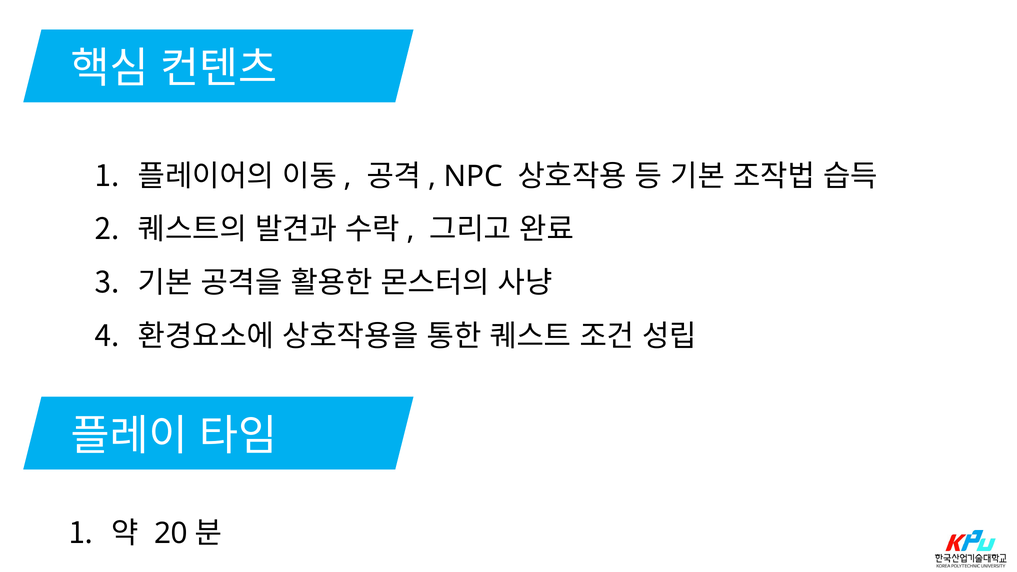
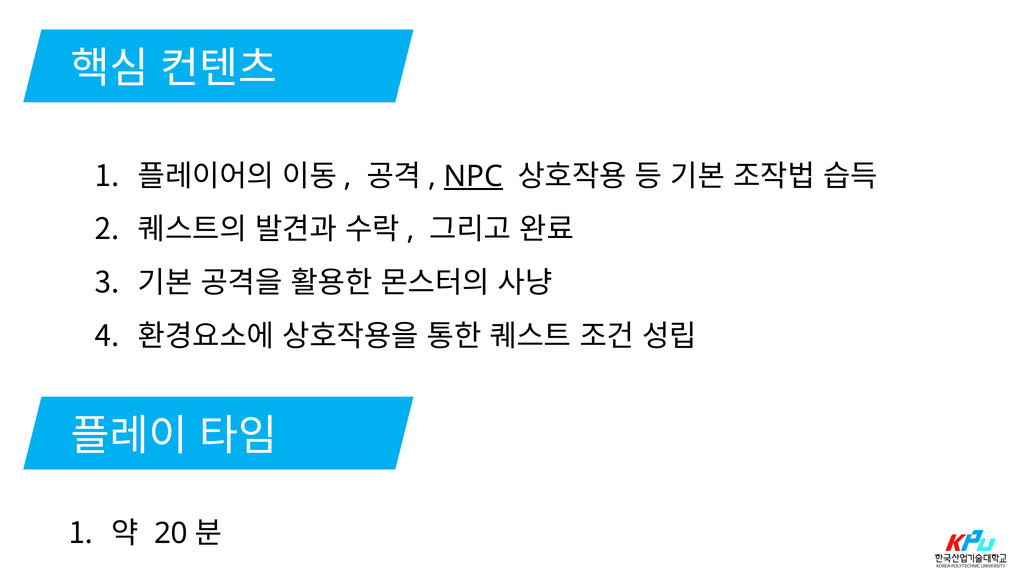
NPC underline: none -> present (473, 176)
